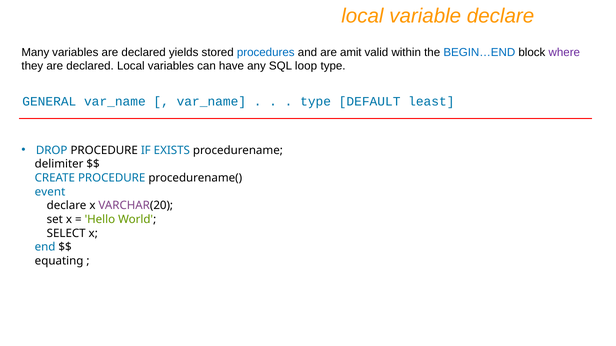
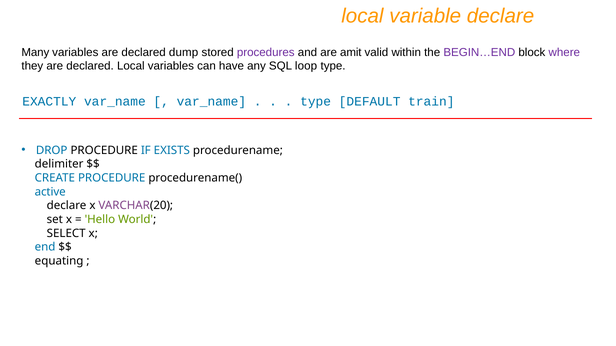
yields: yields -> dump (184, 52)
procedures colour: blue -> purple (266, 52)
BEGIN…END colour: blue -> purple (479, 52)
GENERAL: GENERAL -> EXACTLY (49, 102)
least: least -> train (431, 102)
event: event -> active (50, 192)
